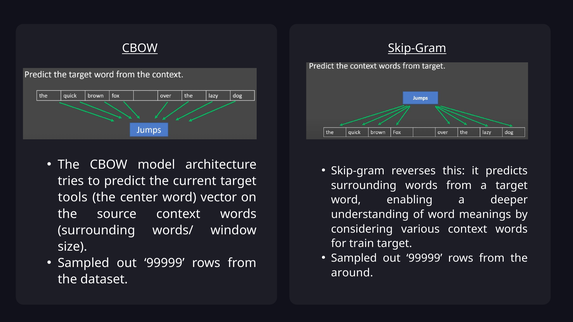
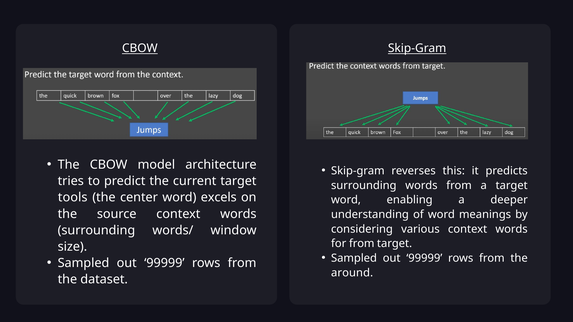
vector: vector -> excels (219, 198)
for train: train -> from (362, 244)
